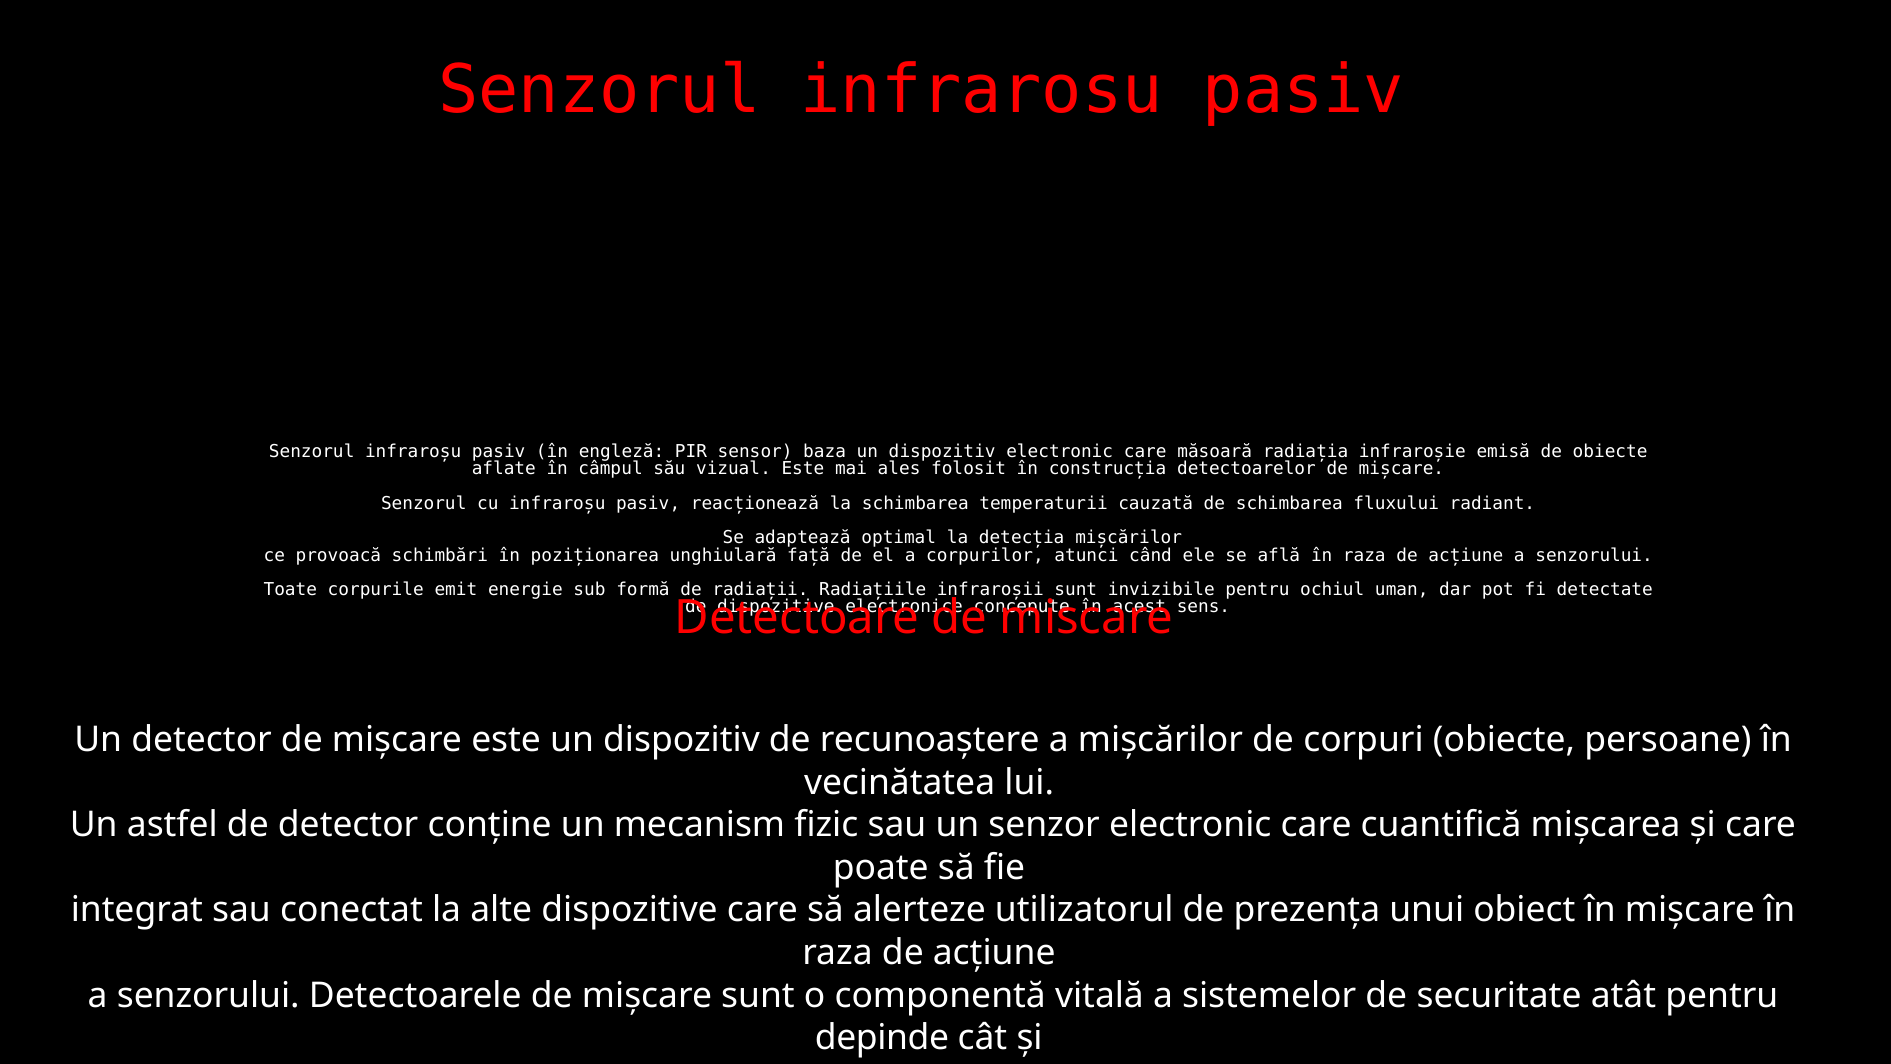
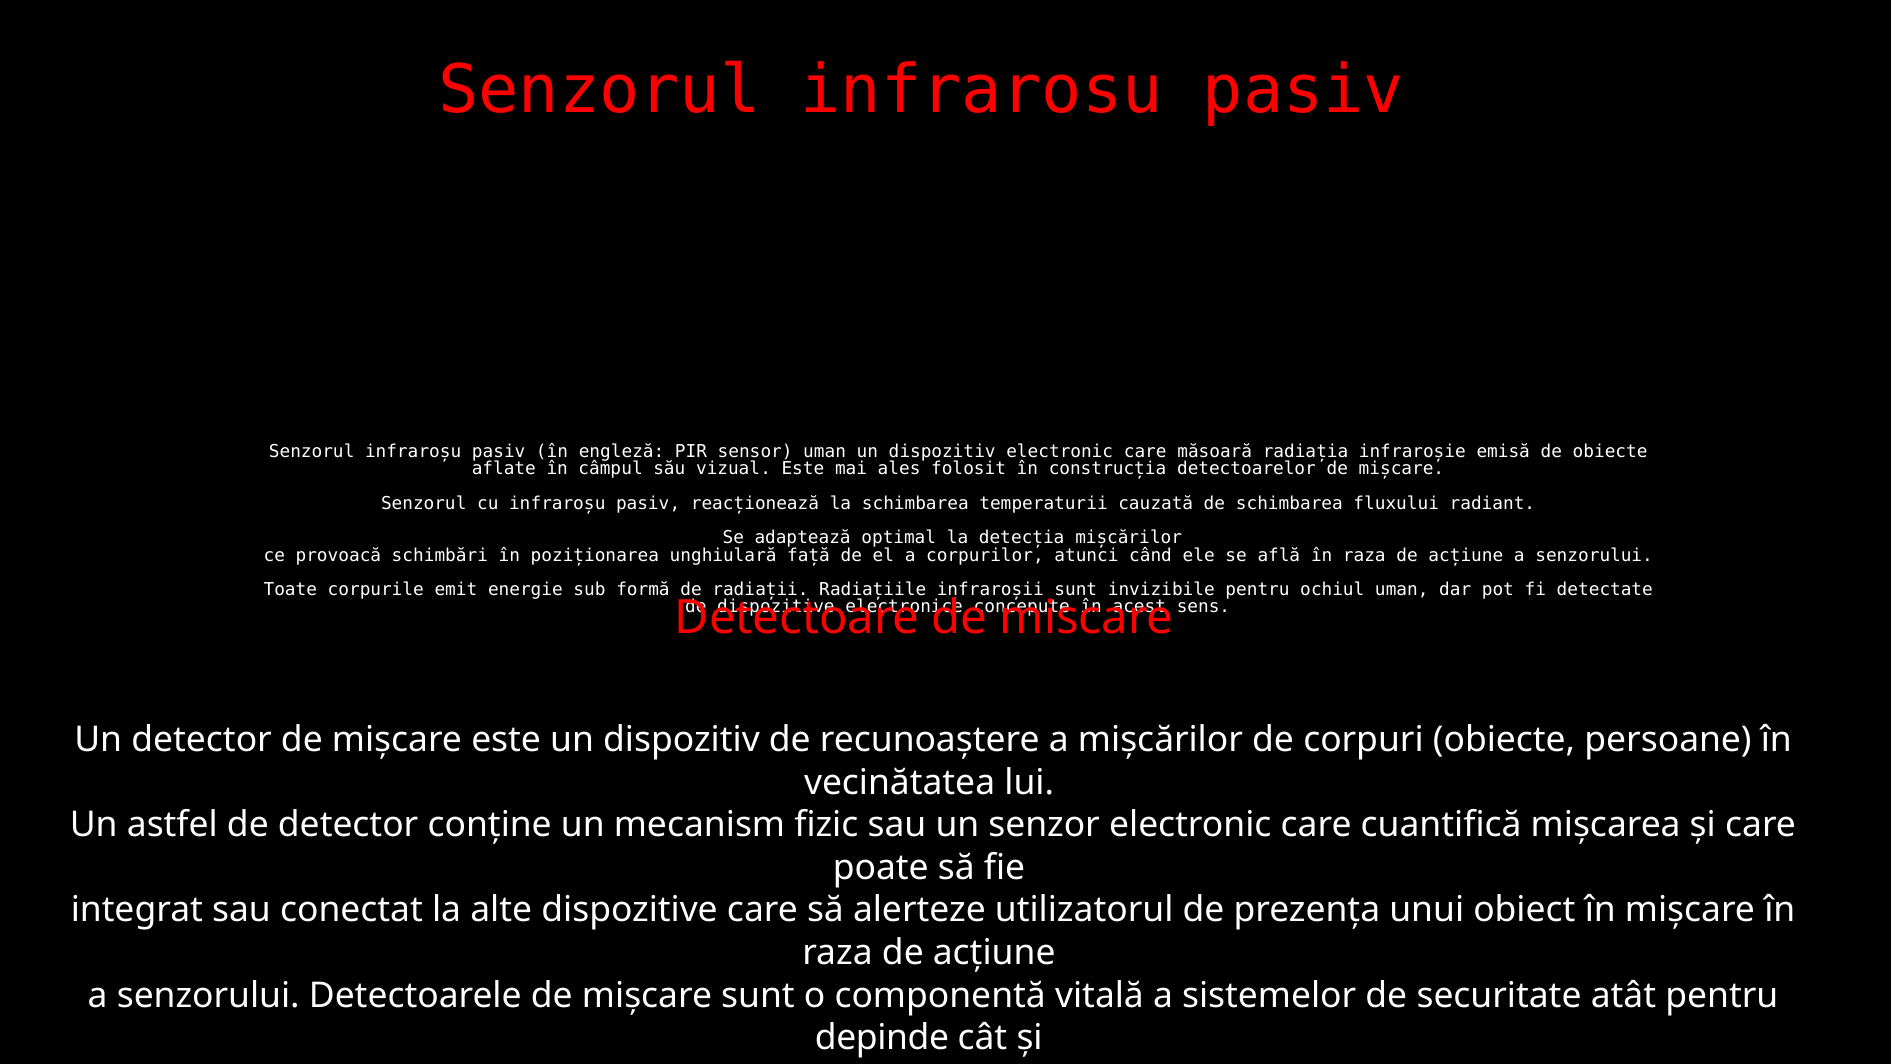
sensor baza: baza -> uman (825, 452)
